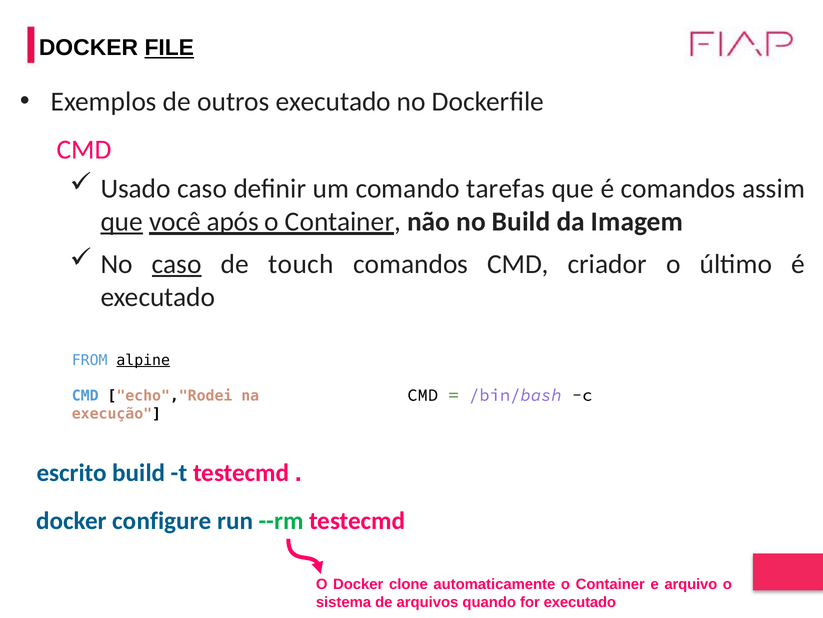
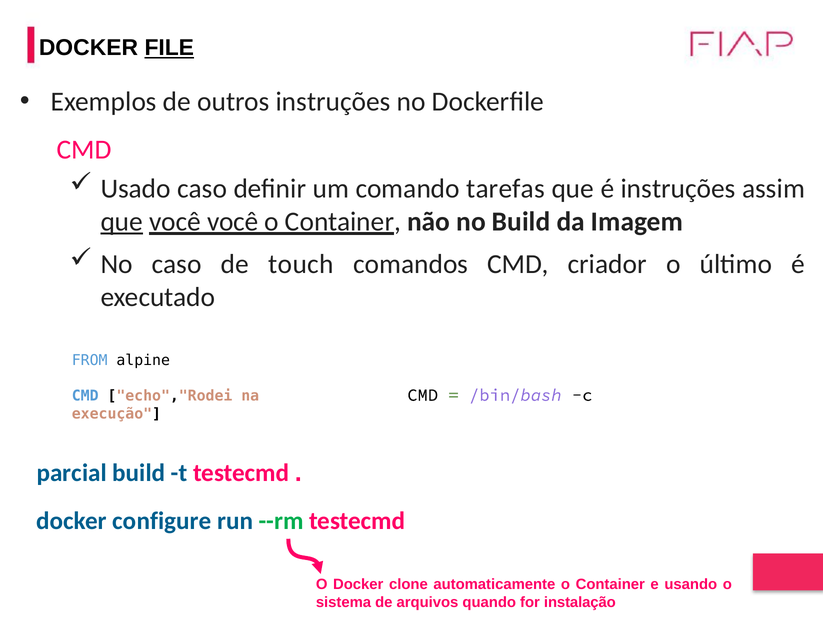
outros executado: executado -> instruções (333, 102)
é comandos: comandos -> instruções (678, 188)
você após: após -> você (233, 221)
caso underline: present -> none (177, 264)
alpine underline: present -> none (143, 360)
escrito: escrito -> parcial (72, 472)
arquivo: arquivo -> usando (691, 584)
for executado: executado -> instalação (580, 602)
